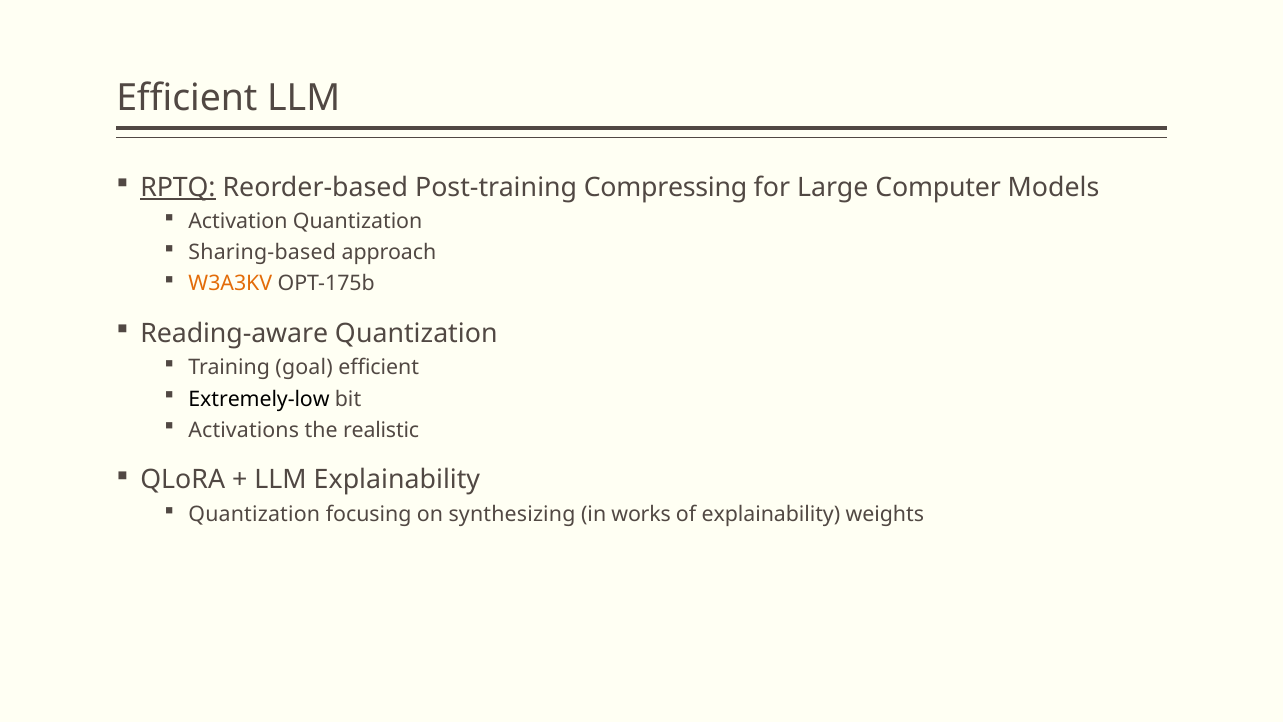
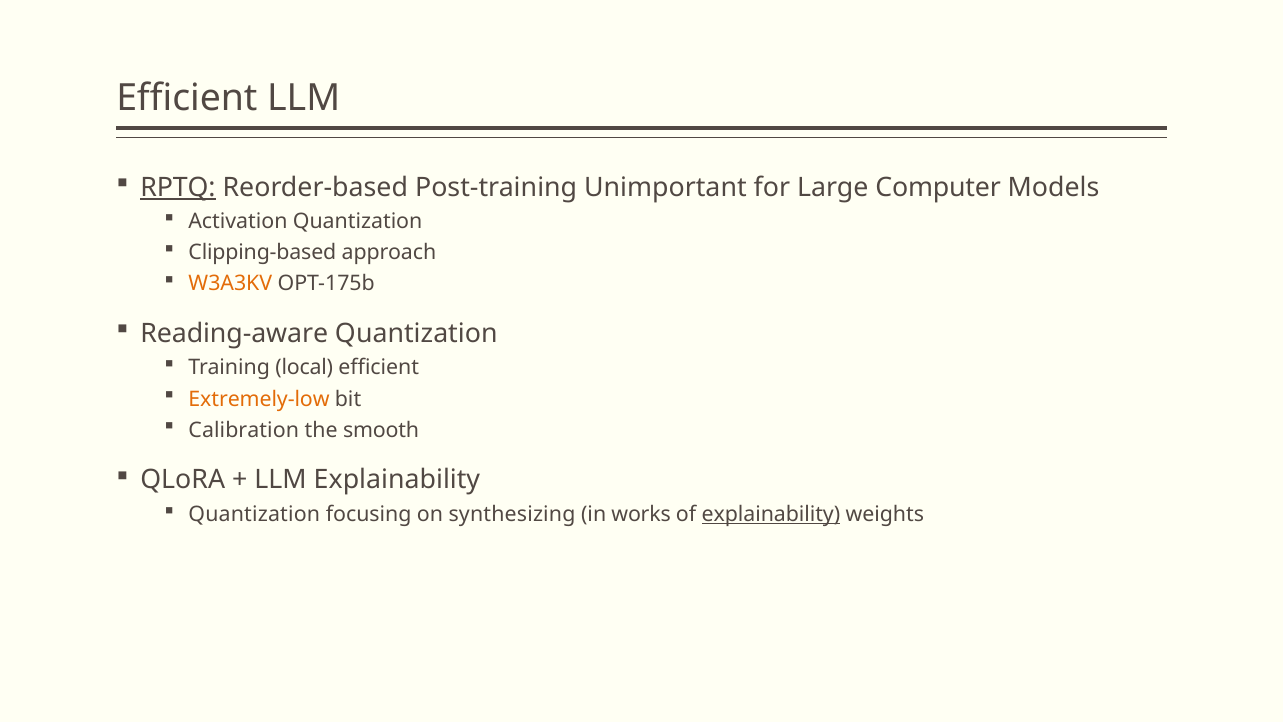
Compressing: Compressing -> Unimportant (665, 187)
Sharing-based: Sharing-based -> Clipping-based (262, 253)
goal: goal -> local (304, 368)
Extremely-low colour: black -> orange (259, 399)
Activations: Activations -> Calibration (244, 430)
realistic: realistic -> smooth (381, 430)
explainability underline: none -> present (771, 514)
